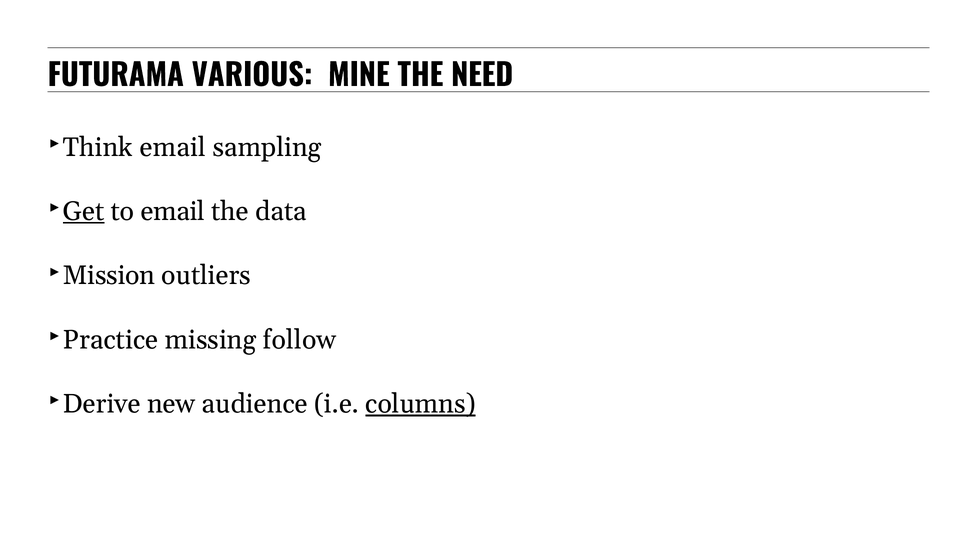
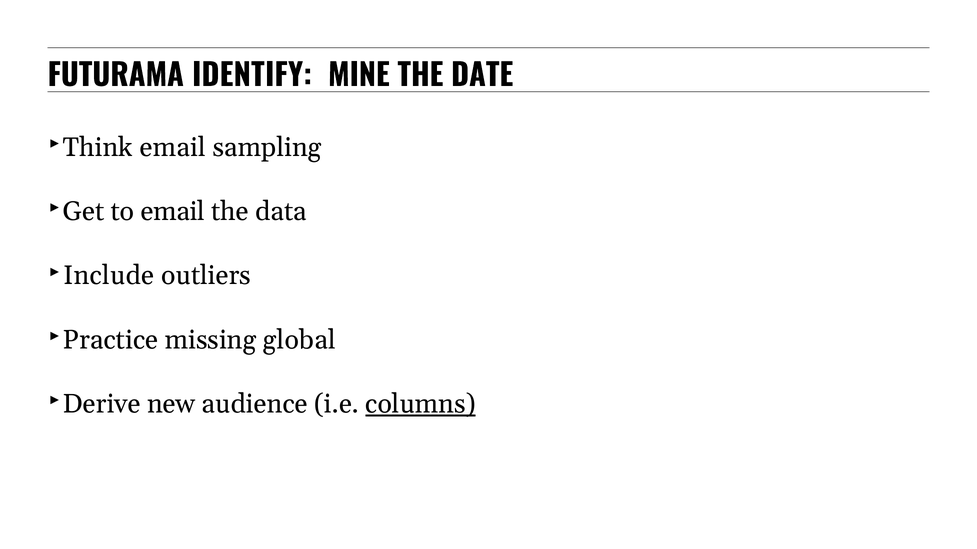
VARIOUS: VARIOUS -> IDENTIFY (252, 76)
NEED: NEED -> DATE (482, 76)
Get underline: present -> none (84, 211)
Mission: Mission -> Include (109, 275)
follow: follow -> global (300, 340)
